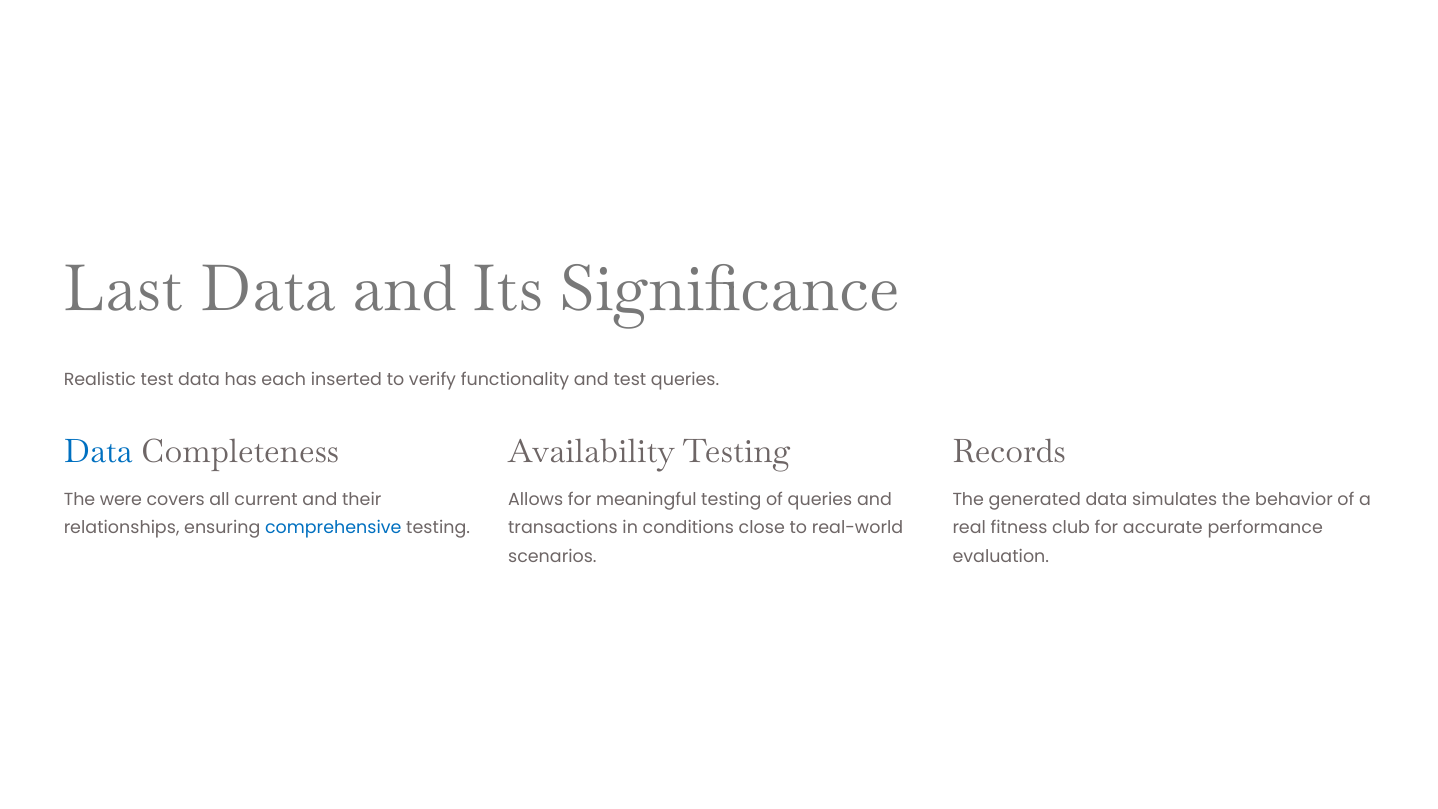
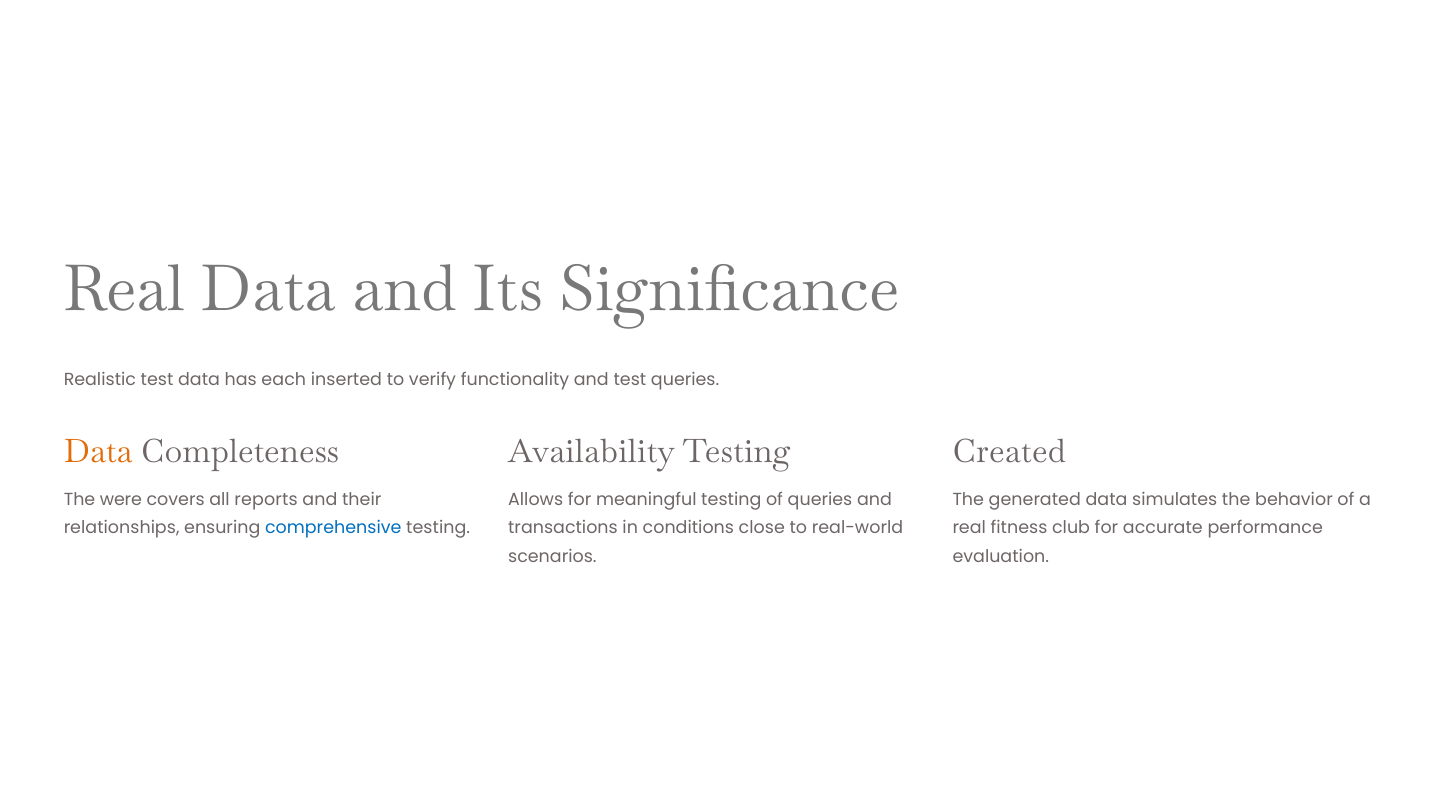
Last: Last -> Real (124, 290)
Data colour: blue -> orange (98, 451)
Records: Records -> Created (1009, 451)
current: current -> reports (266, 499)
